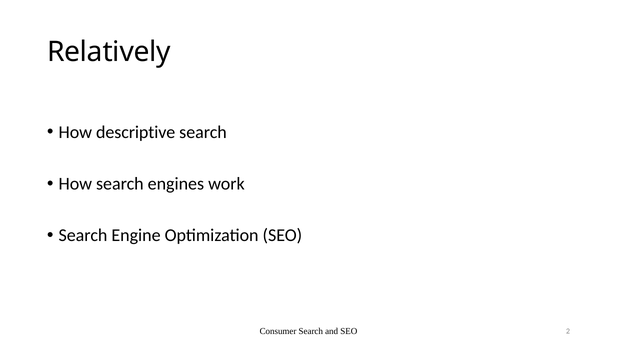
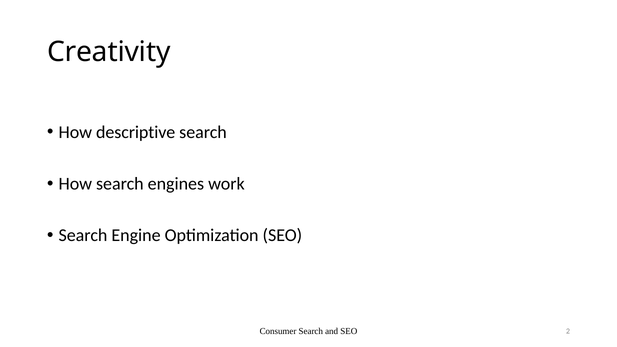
Relatively: Relatively -> Creativity (109, 52)
